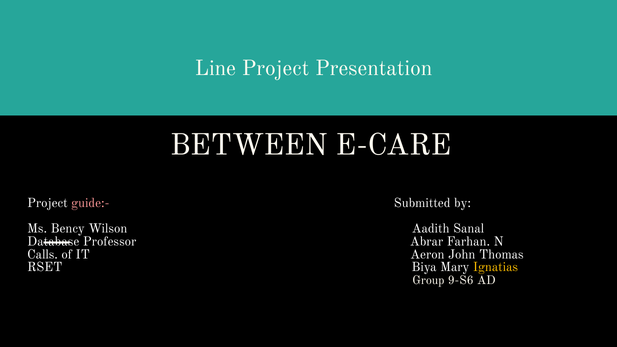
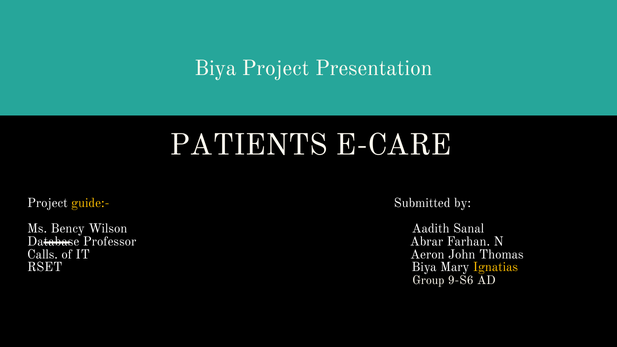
Line: Line -> Biya (215, 68)
BETWEEN: BETWEEN -> PATIENTS (249, 145)
guide:- colour: pink -> yellow (90, 203)
